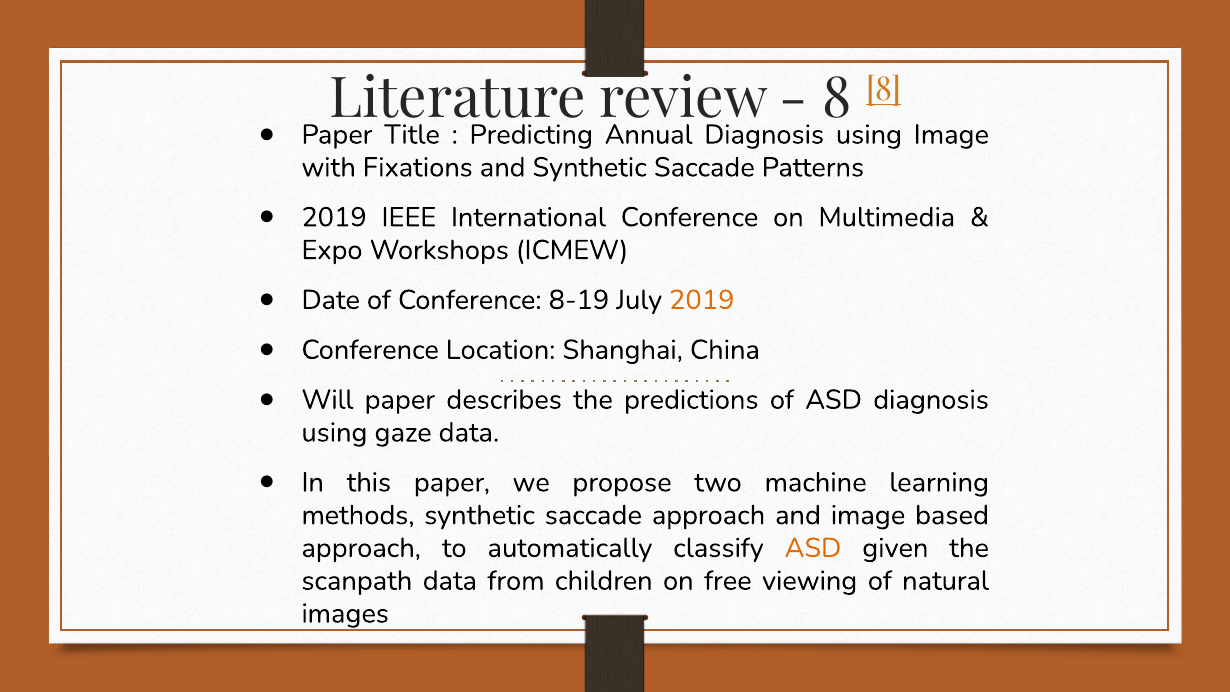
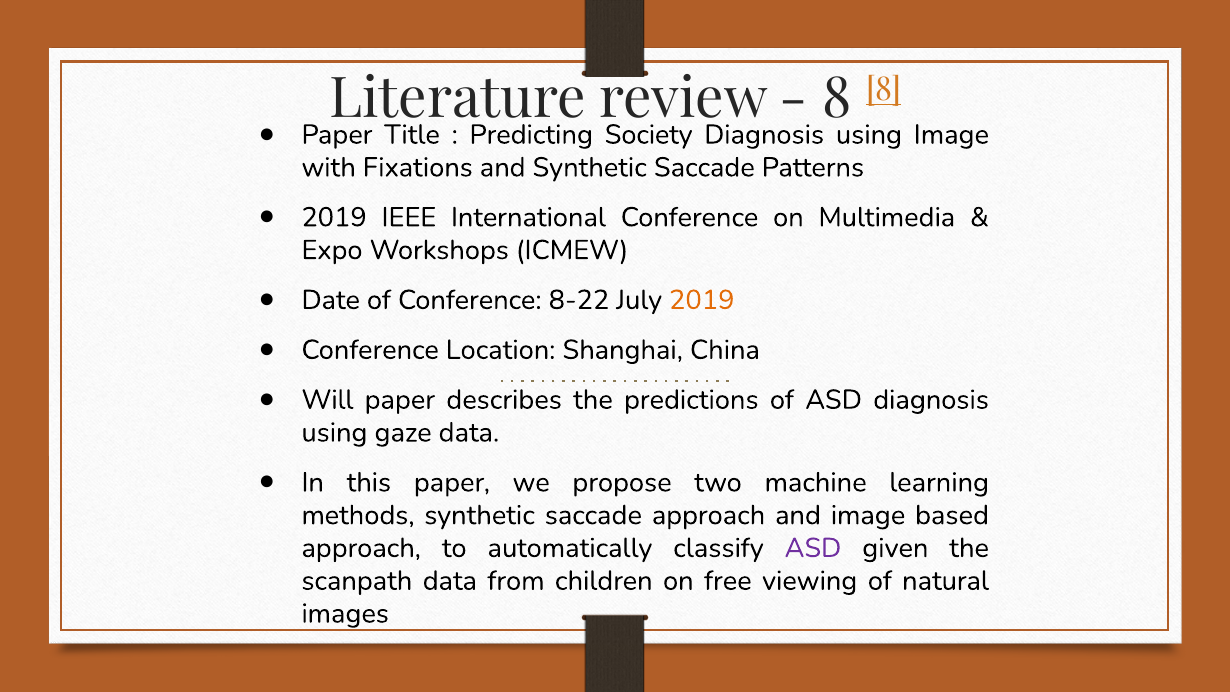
Annual: Annual -> Society (649, 135)
8-19: 8-19 -> 8-22 (579, 300)
ASD colour: orange -> purple (813, 548)
